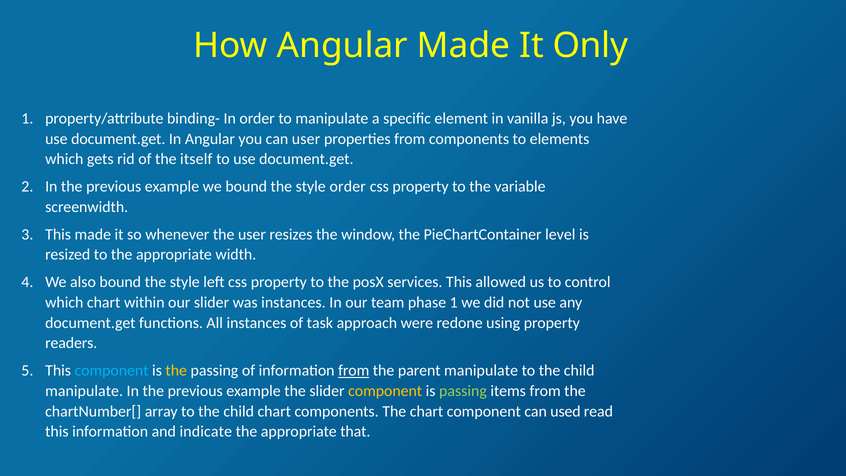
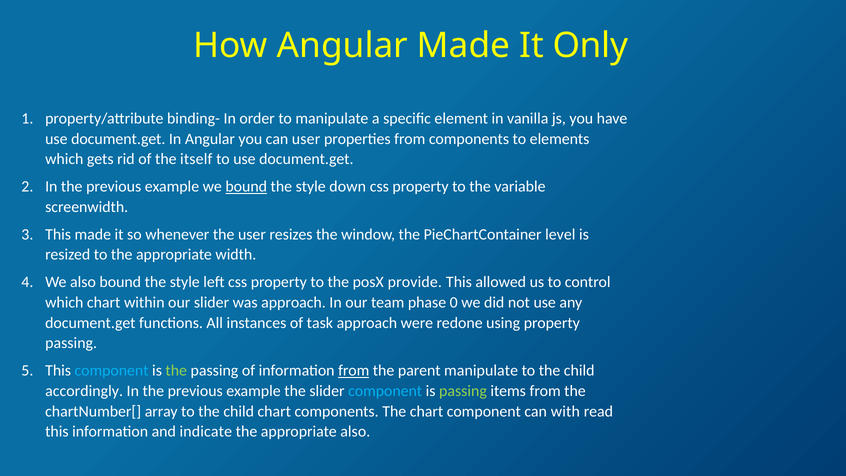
bound underline: none -> present (246, 187)
style order: order -> down (348, 187)
services: services -> provide (415, 282)
was instances: instances -> approach (293, 302)
phase 1: 1 -> 0 (454, 302)
readers: readers -> passing (71, 343)
the colour: yellow -> light green (176, 371)
manipulate: manipulate -> accordingly (84, 391)
component colour: yellow -> light blue (385, 391)
used: used -> with (565, 411)
appropriate that: that -> also (355, 432)
